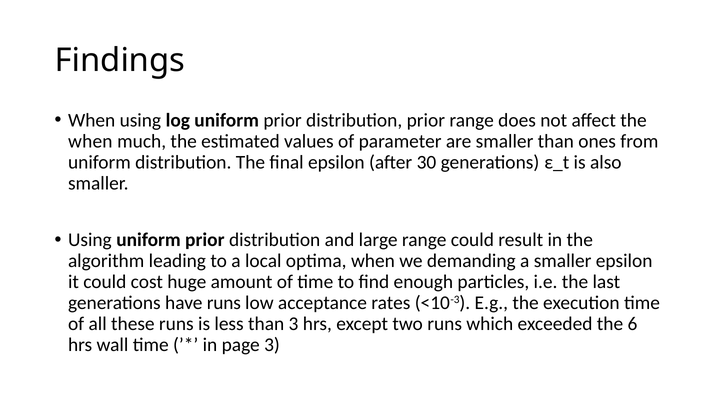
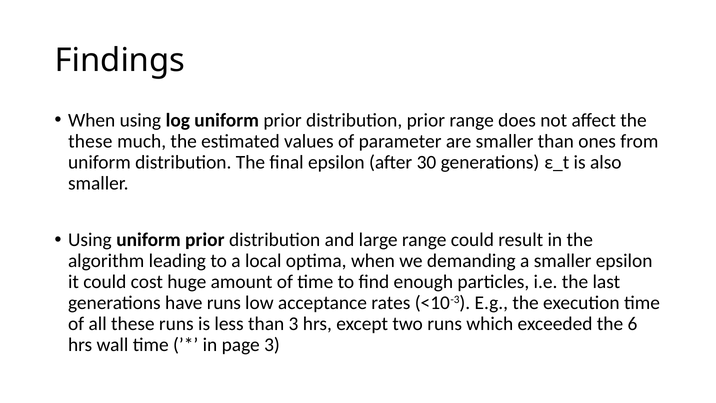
when: when -> these (90, 141)
